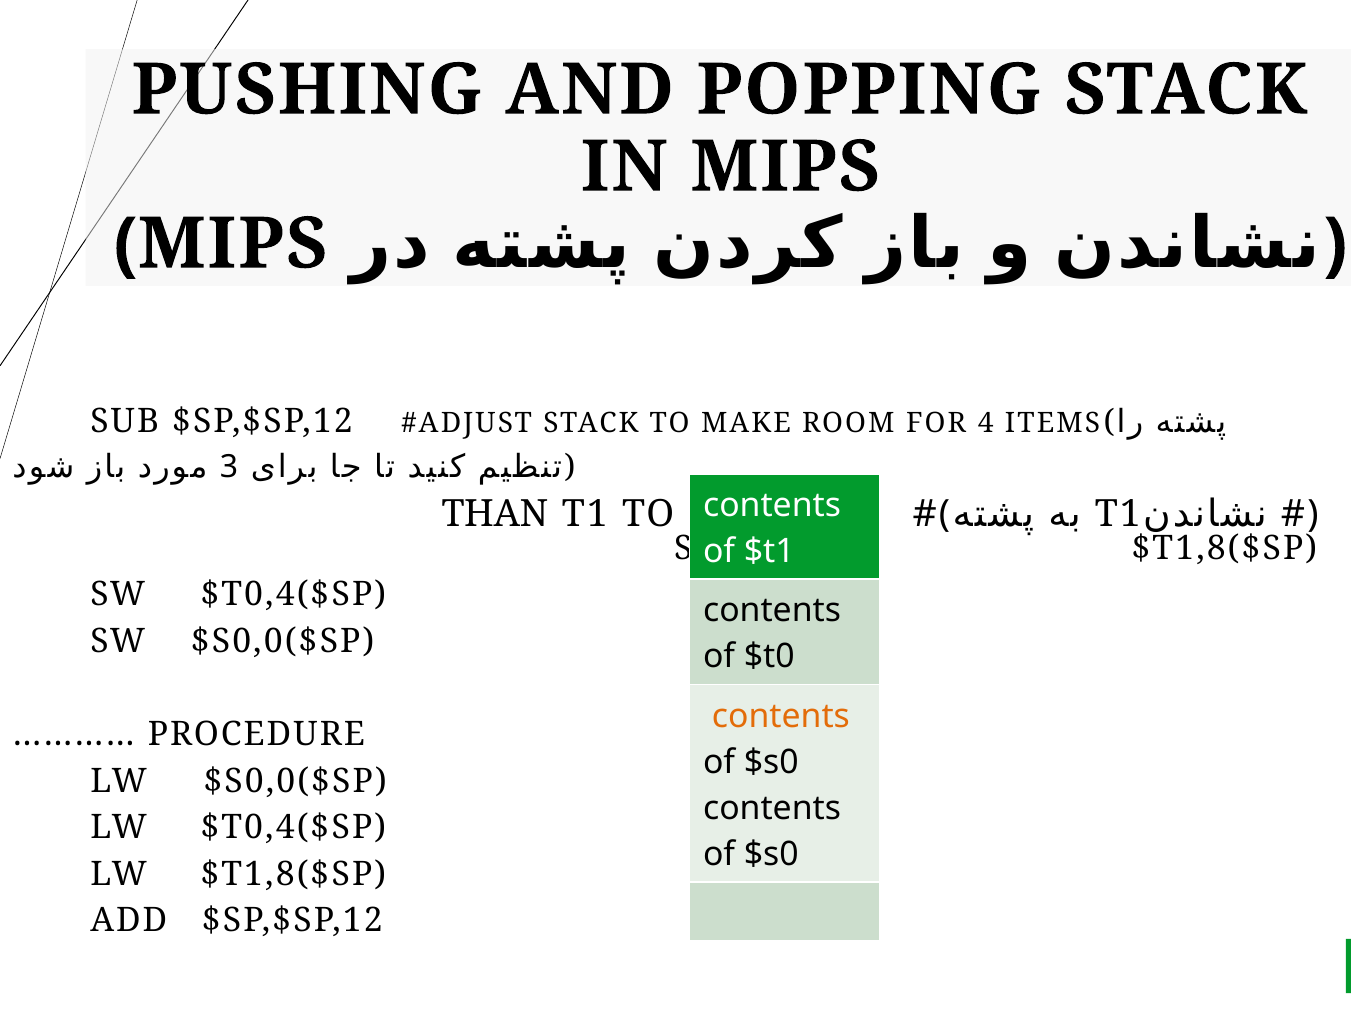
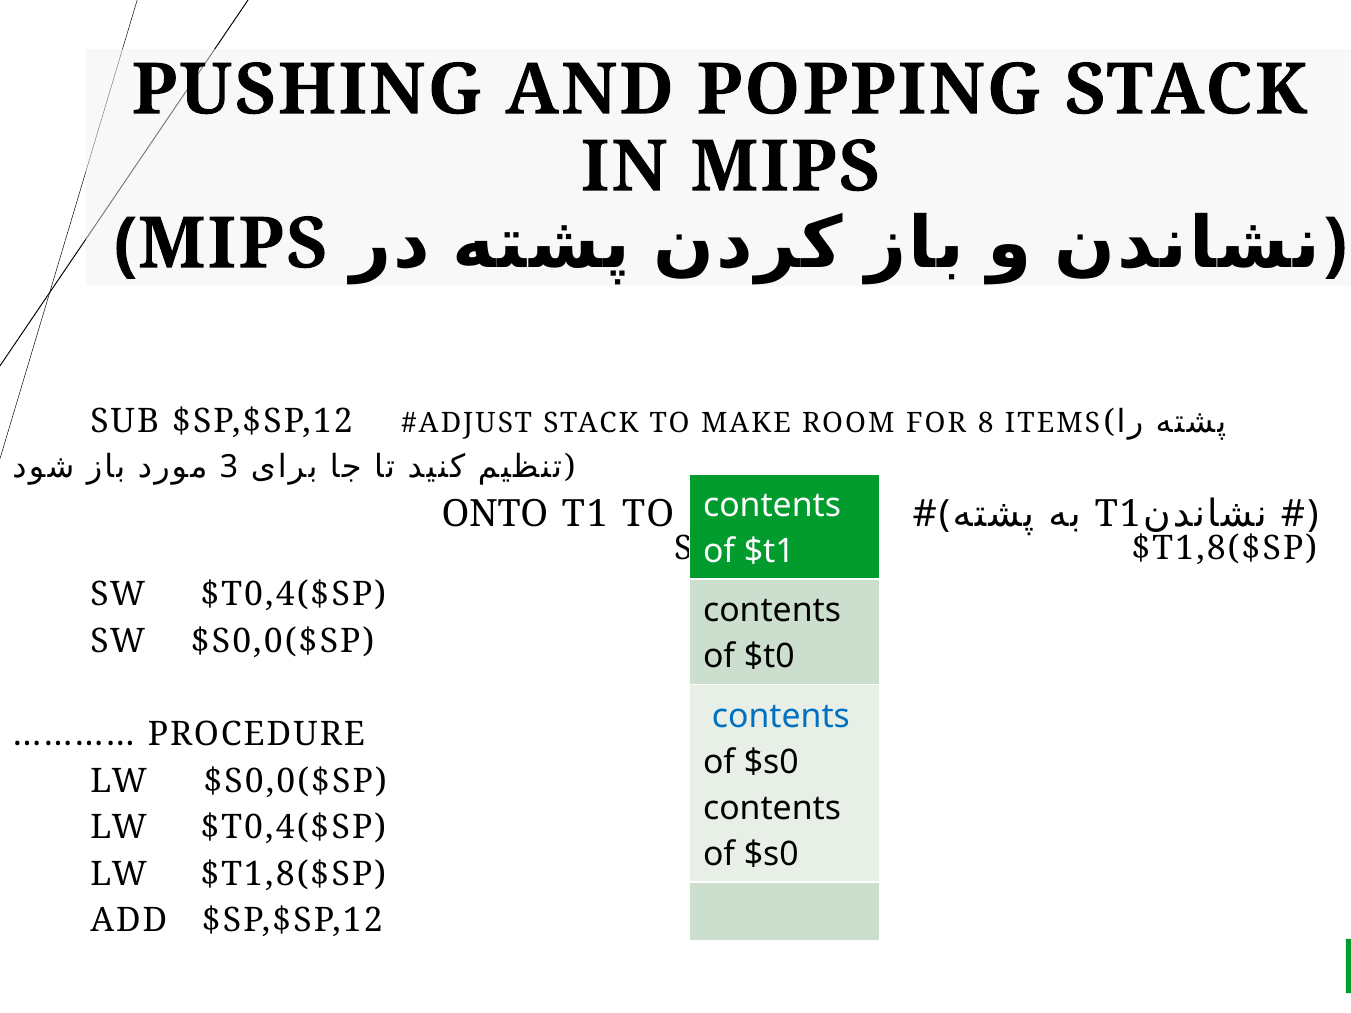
4: 4 -> 8 (986, 423)
THAN: THAN -> ONTO (495, 514)
contents colour: orange -> blue (781, 716)
